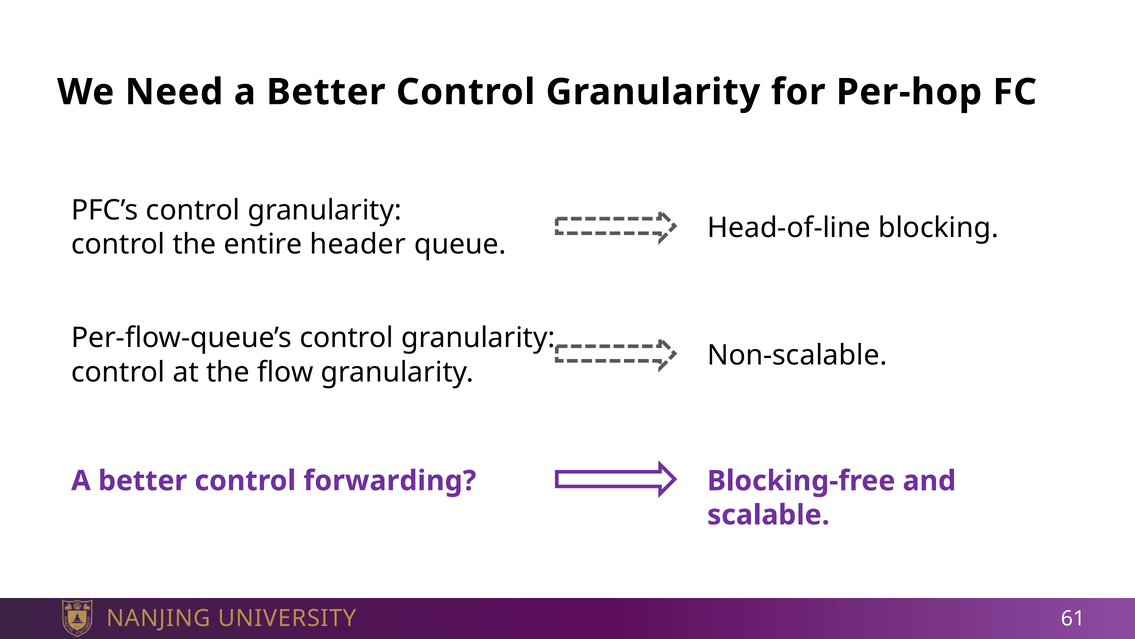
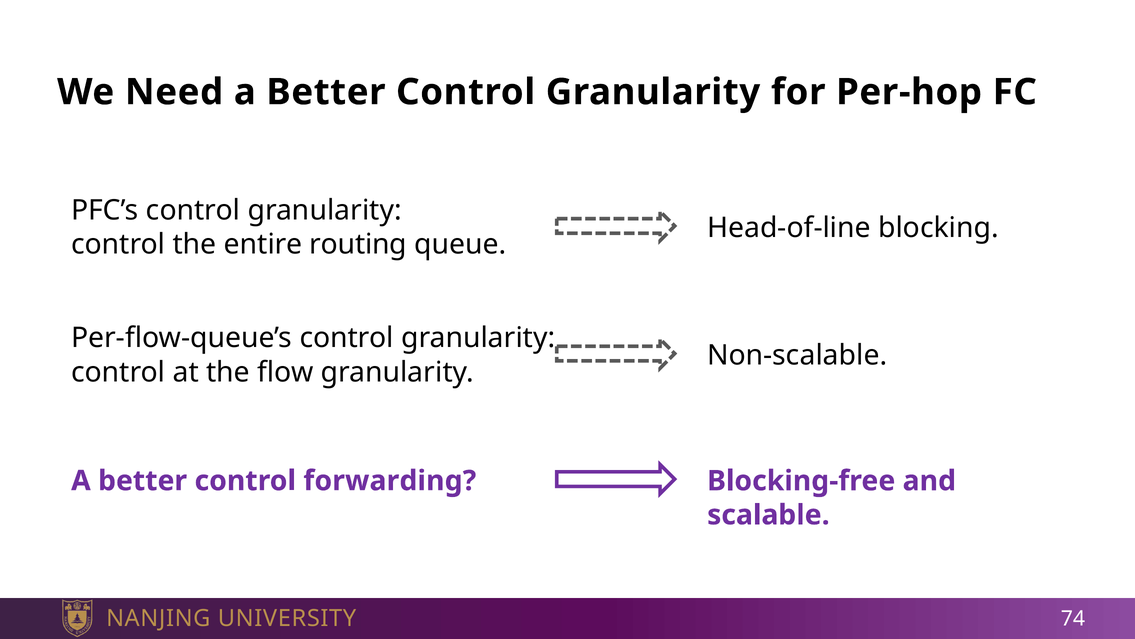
header: header -> routing (358, 244)
61: 61 -> 74 (1073, 618)
